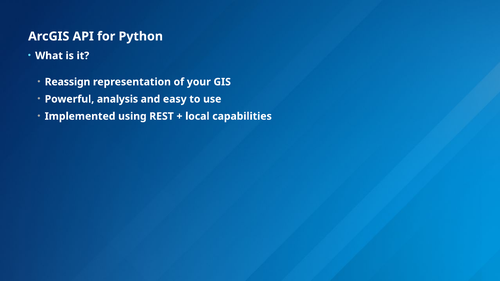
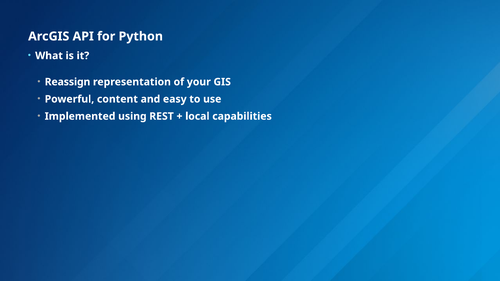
analysis: analysis -> content (117, 99)
